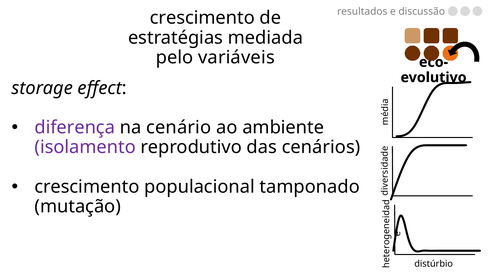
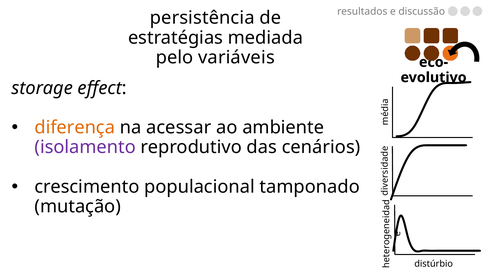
crescimento: crescimento -> persistência (202, 18)
diferença colour: purple -> orange (75, 128)
cenário: cenário -> acessar (179, 128)
